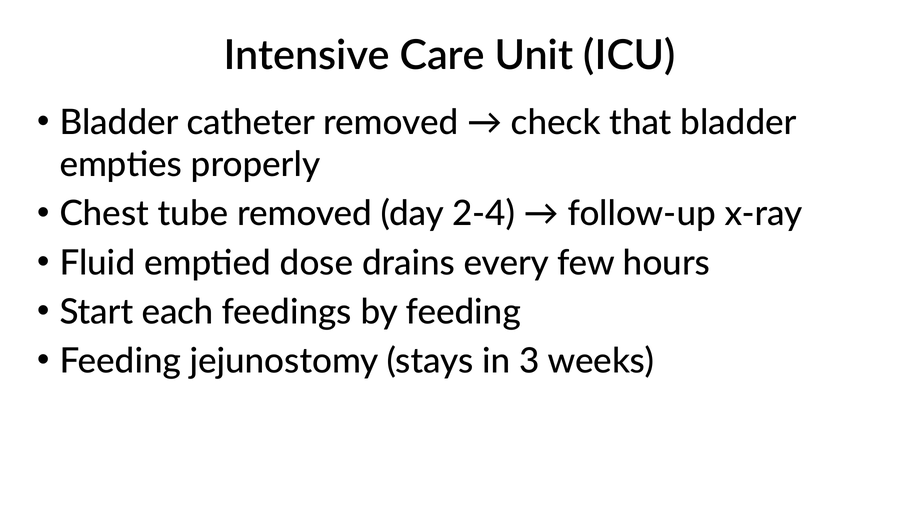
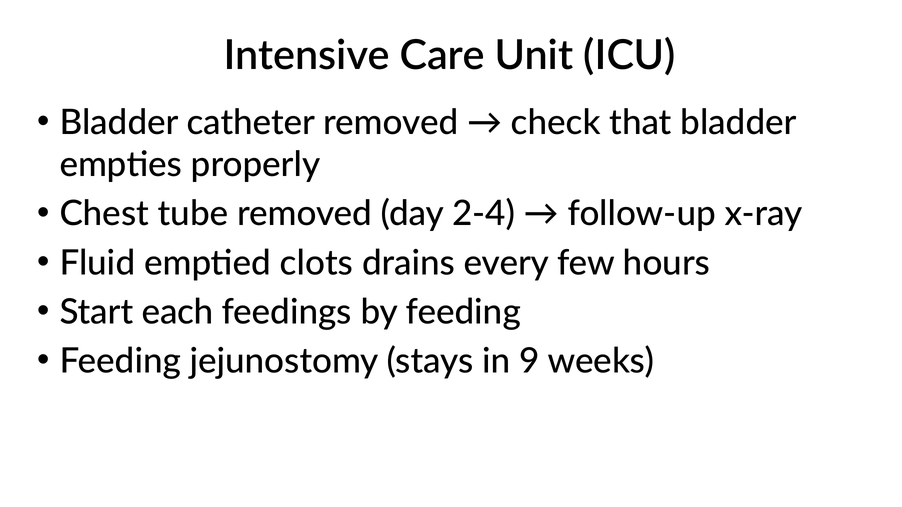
dose: dose -> clots (316, 263)
3: 3 -> 9 (529, 361)
